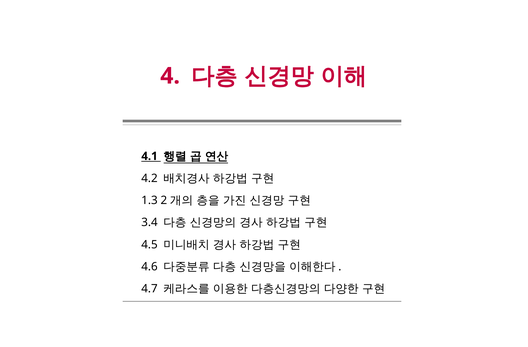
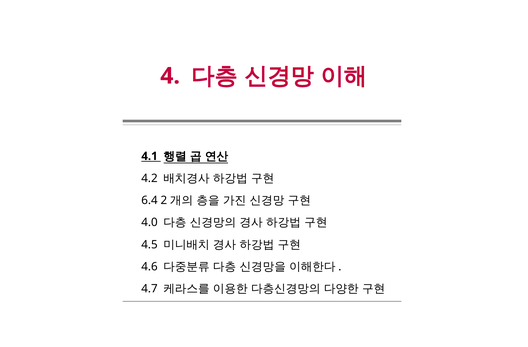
1.3: 1.3 -> 6.4 (149, 200)
3.4: 3.4 -> 4.0 (149, 222)
